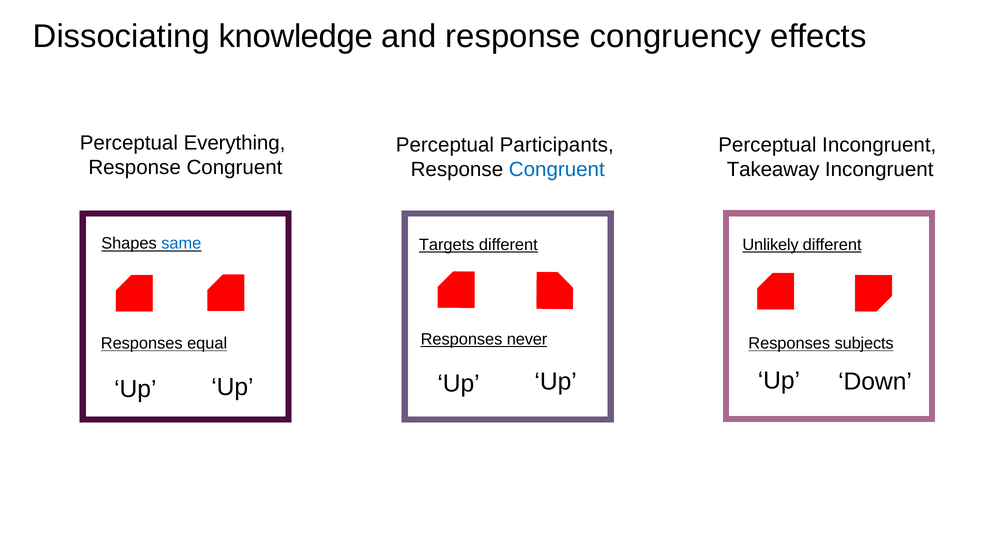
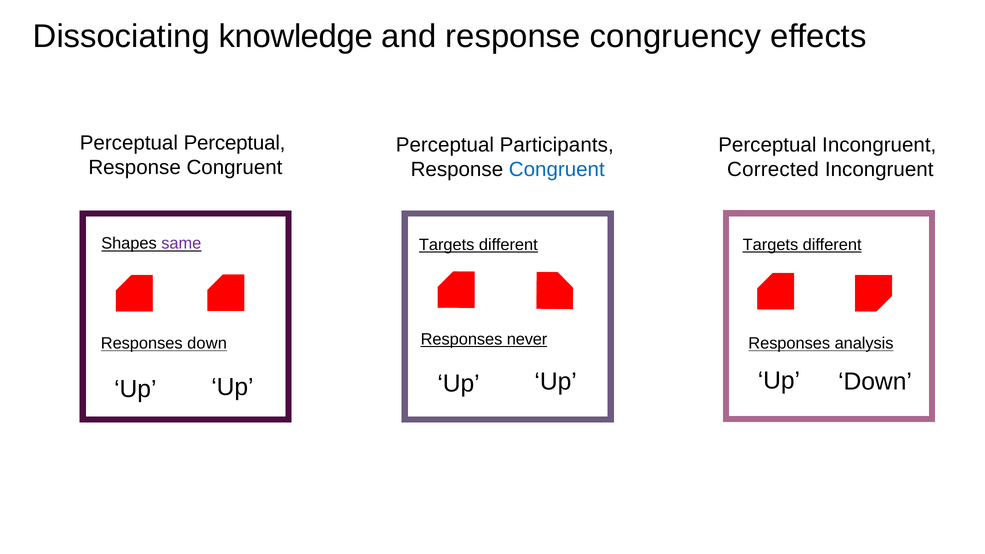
Perceptual Everything: Everything -> Perceptual (235, 143)
Takeaway: Takeaway -> Corrected (773, 169)
same colour: blue -> purple (181, 244)
Unlikely: Unlikely -> Targets (770, 245)
Responses equal: equal -> down (207, 343)
subjects: subjects -> analysis (864, 343)
